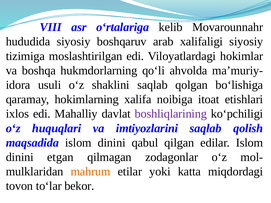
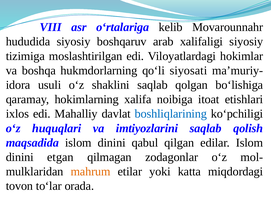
ahvolda: ahvolda -> siyosati (188, 71)
boshliqlarining colour: purple -> blue (171, 114)
bekor: bekor -> orada (79, 186)
